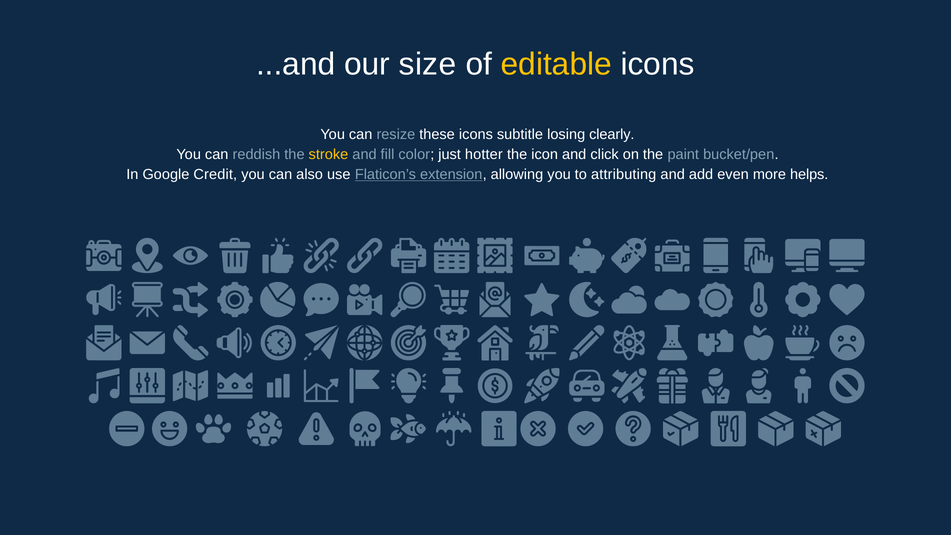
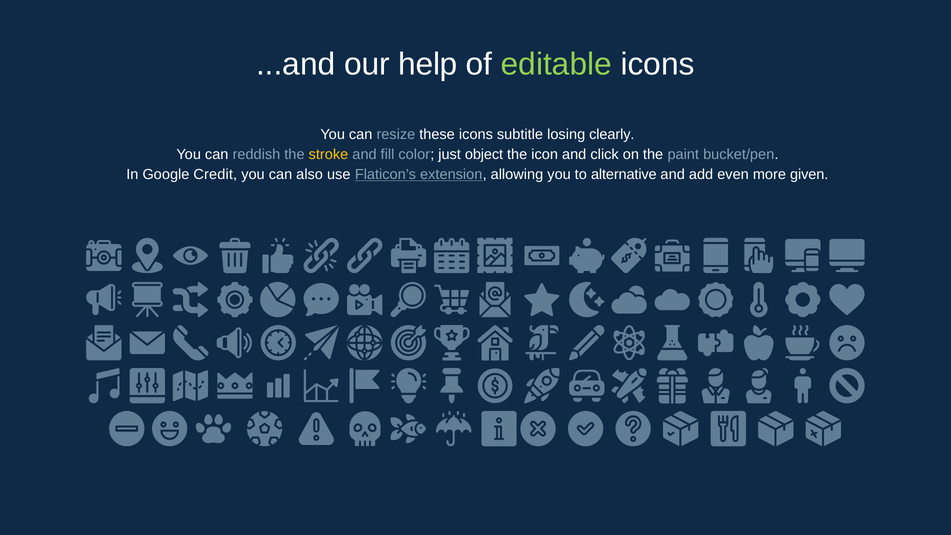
size: size -> help (428, 64)
editable colour: yellow -> light green (556, 64)
hotter: hotter -> object (484, 154)
attributing: attributing -> alternative (624, 174)
helps: helps -> given (809, 174)
